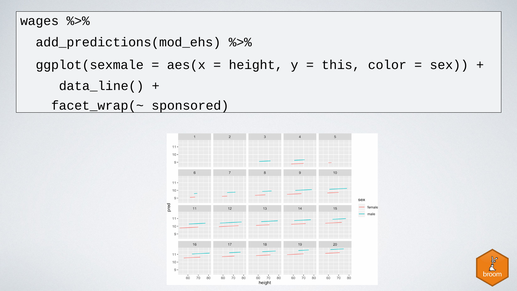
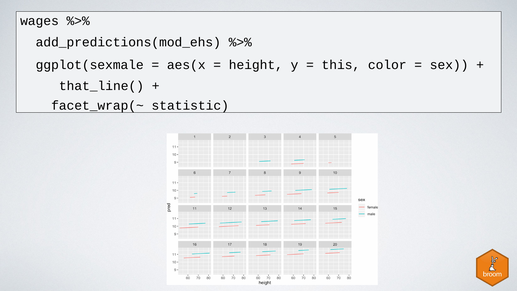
data_line(: data_line( -> that_line( (101, 86)
sponsored: sponsored -> statistic (190, 106)
